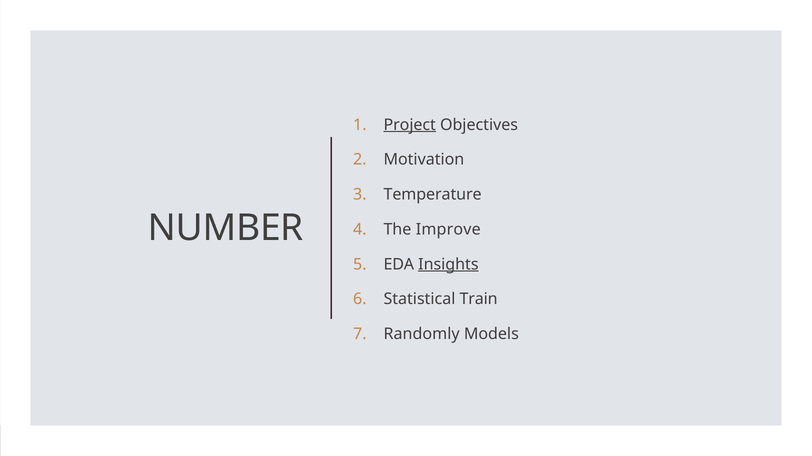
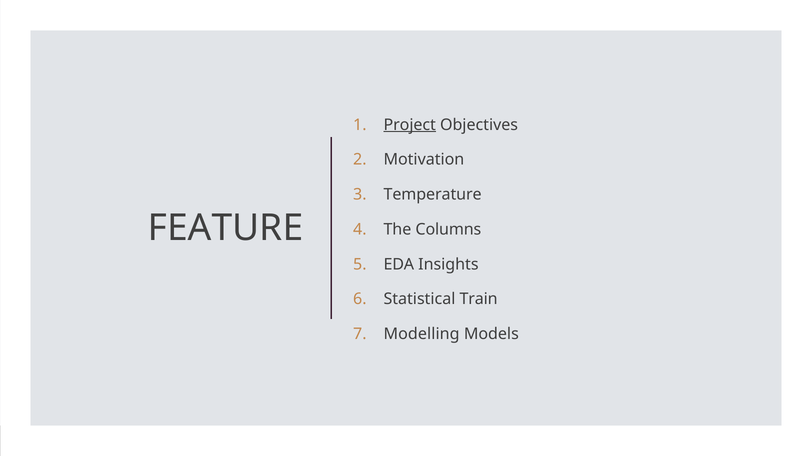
NUMBER: NUMBER -> FEATURE (226, 228)
Improve: Improve -> Columns (448, 230)
Insights underline: present -> none (448, 265)
Randomly: Randomly -> Modelling (422, 335)
